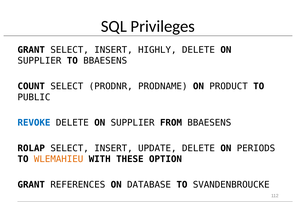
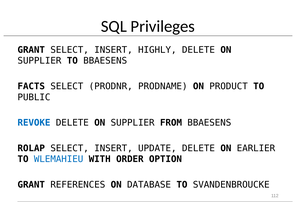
COUNT: COUNT -> FACTS (31, 86)
PERIODS: PERIODS -> EARLIER (256, 148)
WLEMAHIEU colour: orange -> blue (59, 159)
THESE: THESE -> ORDER (130, 159)
